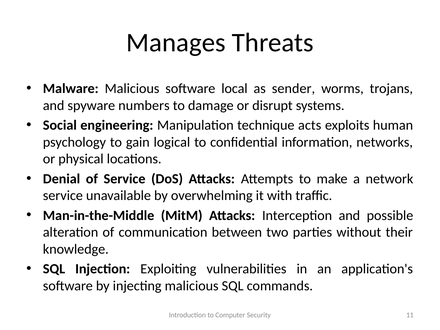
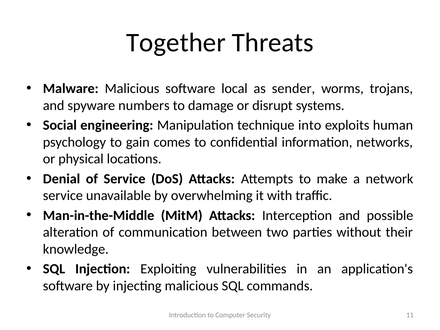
Manages: Manages -> Together (176, 43)
acts: acts -> into (310, 125)
logical: logical -> comes (172, 142)
